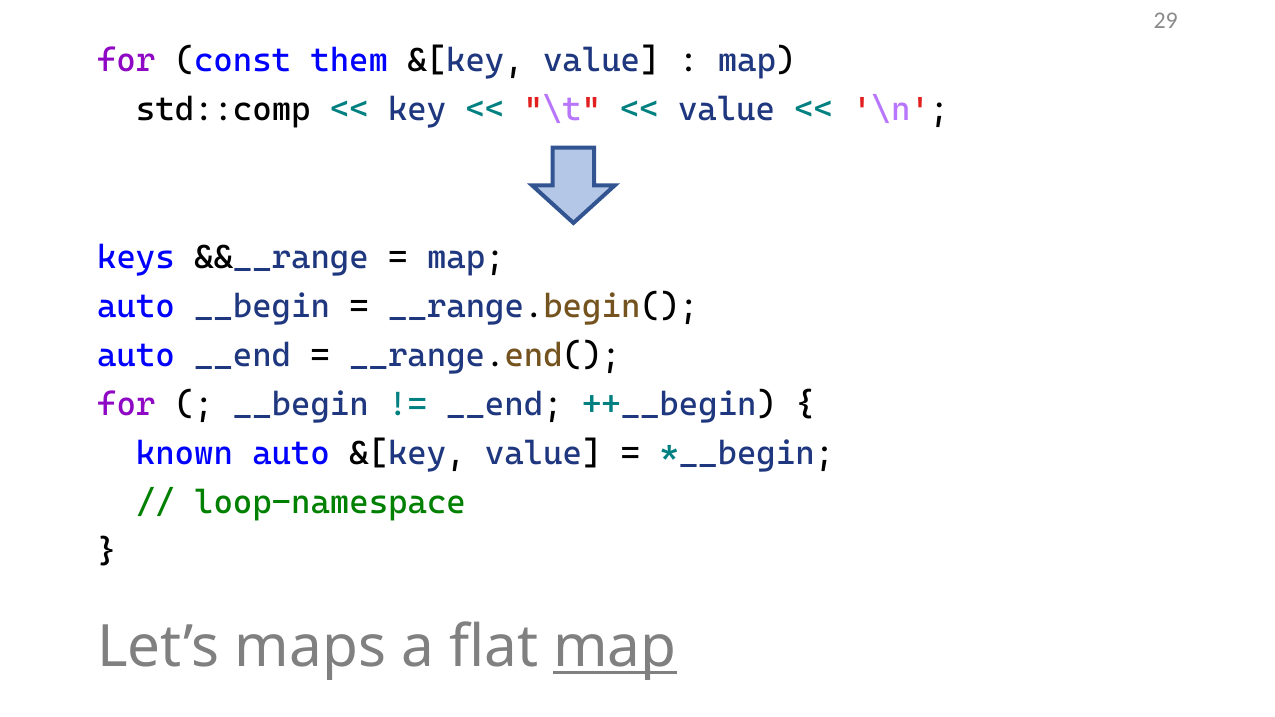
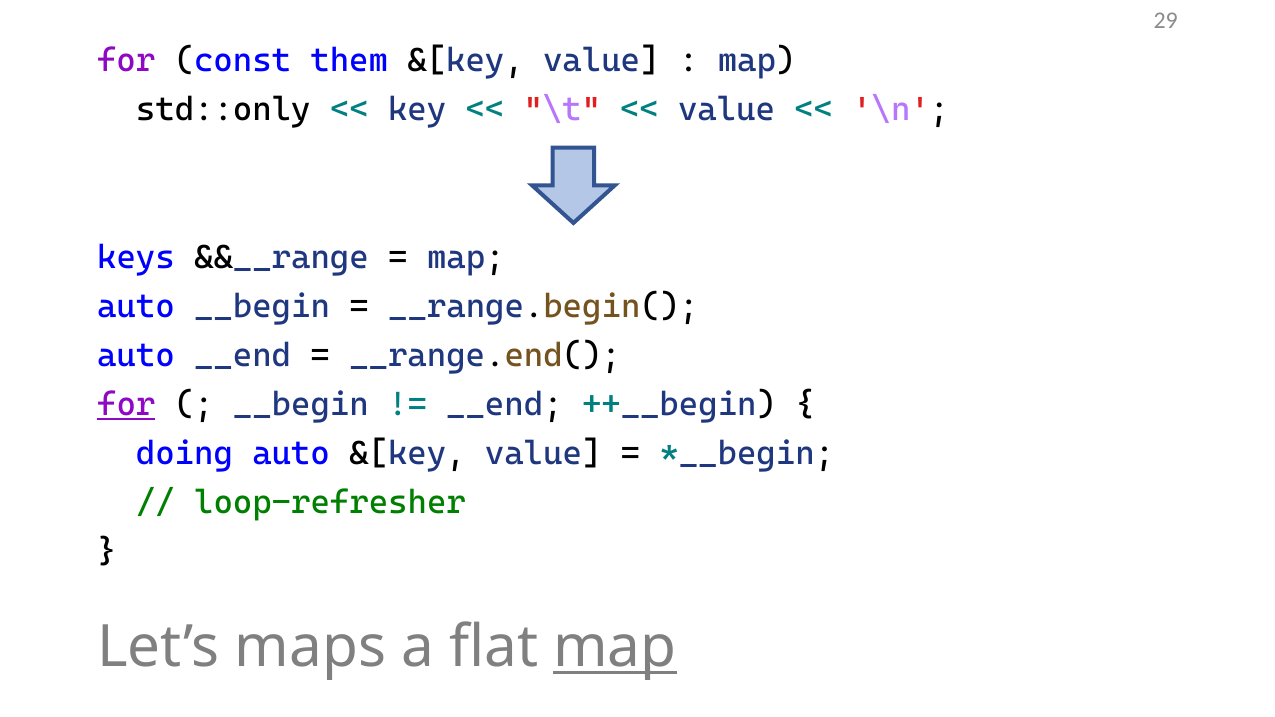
std::comp: std::comp -> std::only (223, 110)
for underline: none -> present (126, 405)
known: known -> doing (184, 454)
loop-namespace: loop-namespace -> loop-refresher (330, 503)
